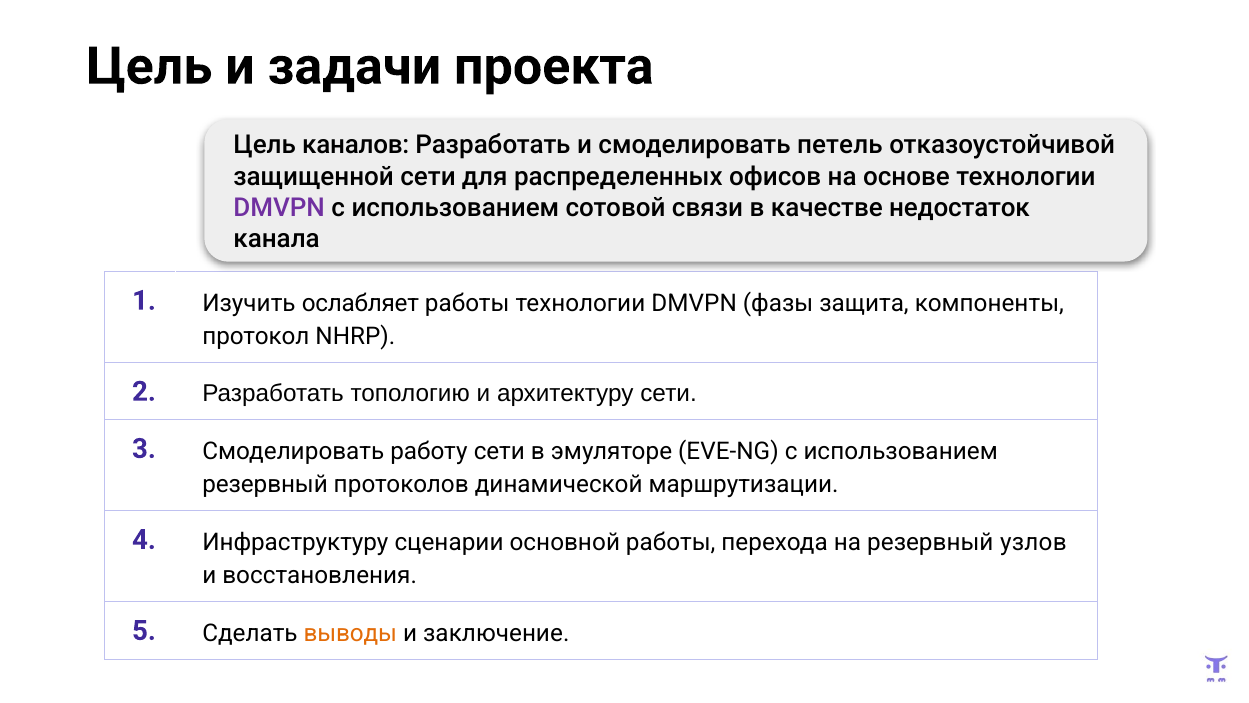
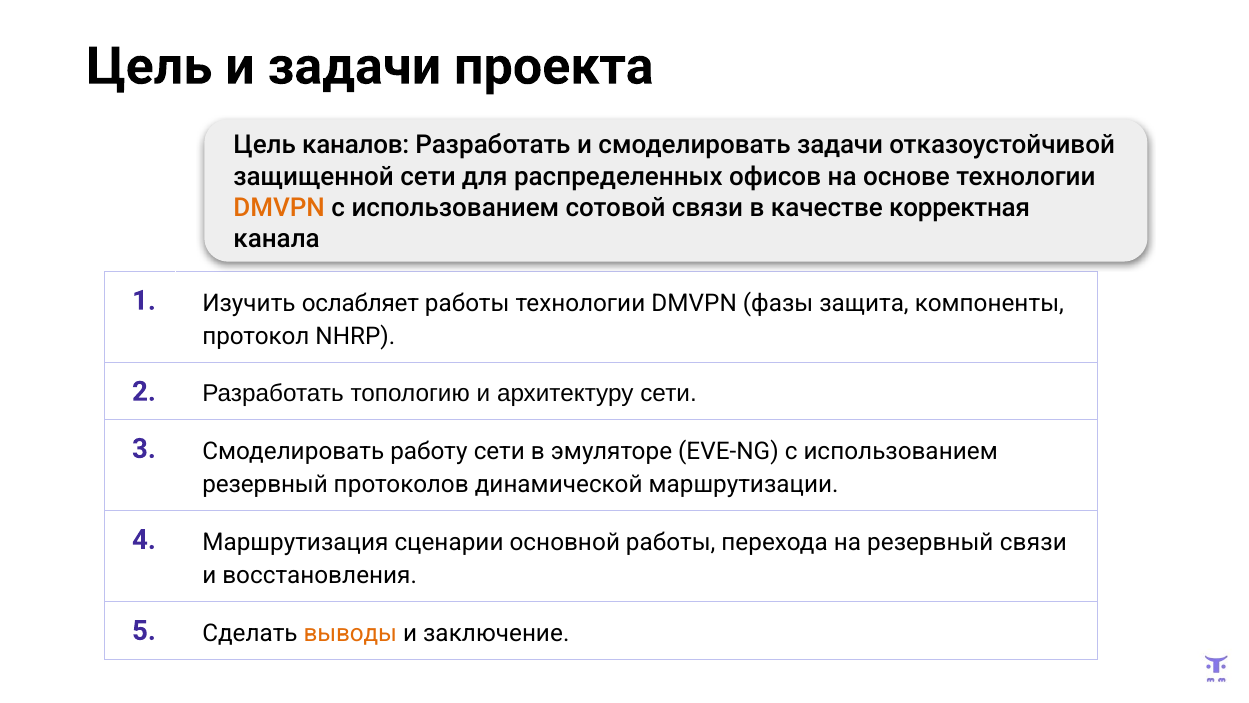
смоделировать петель: петель -> задачи (840, 145)
DMVPN colour: purple -> orange (279, 208)
недостаток: недостаток -> корректная (960, 208)
Инфраструктуру: Инфраструктуру -> Маршрутизация (295, 542)
резервный узлов: узлов -> связи (1033, 542)
